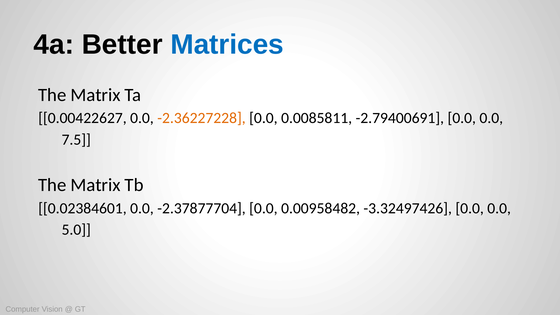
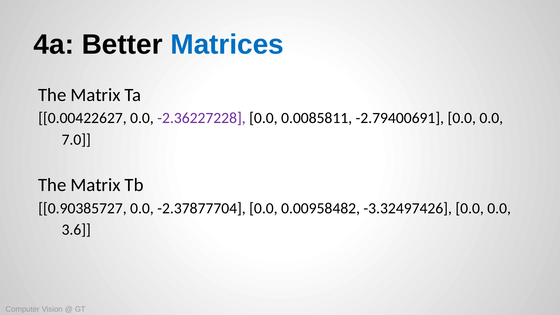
-2.36227228 colour: orange -> purple (201, 118)
7.5: 7.5 -> 7.0 (76, 140)
0.02384601: 0.02384601 -> 0.90385727 (82, 208)
5.0: 5.0 -> 3.6 (76, 230)
